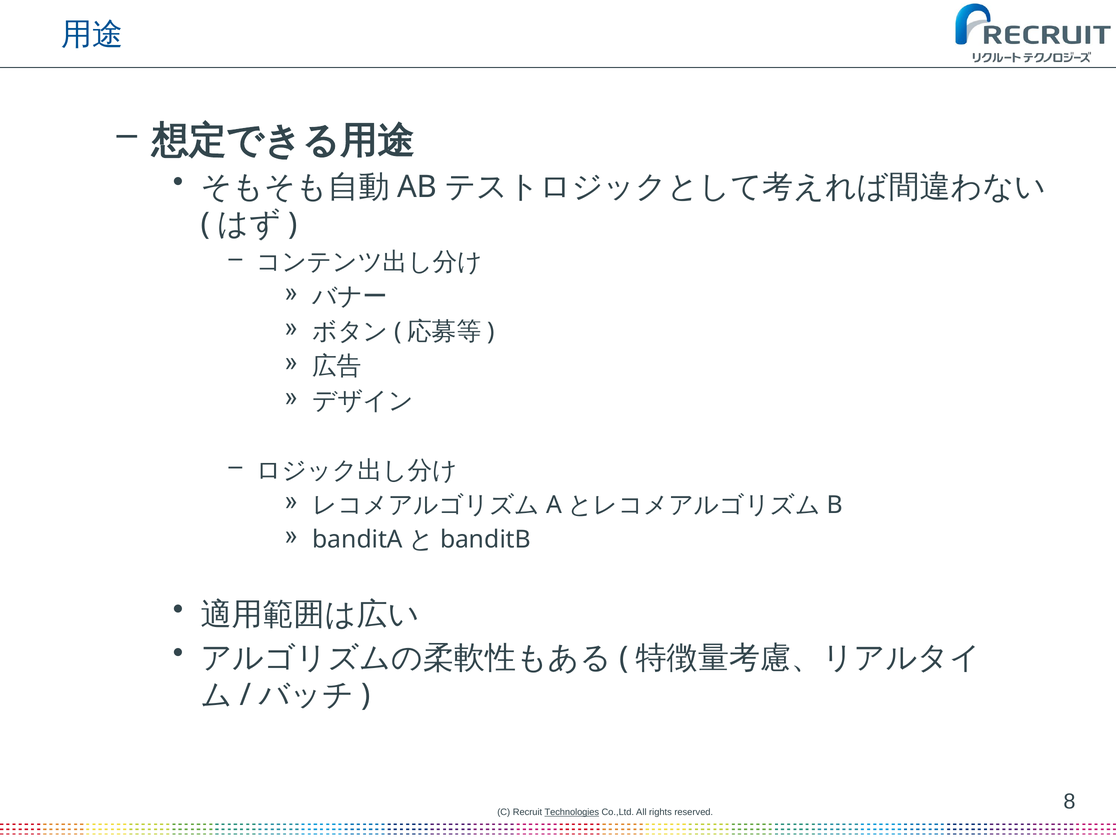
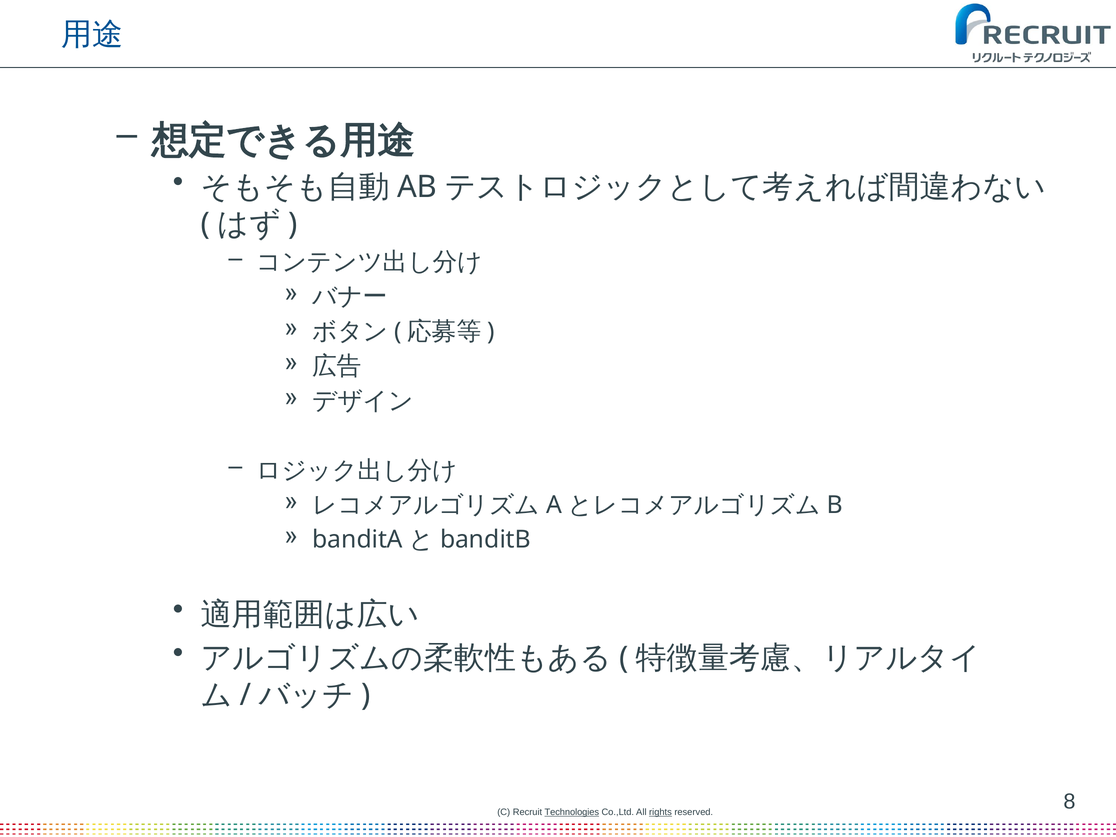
rights underline: none -> present (660, 812)
